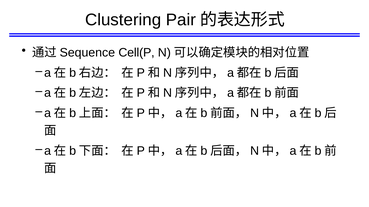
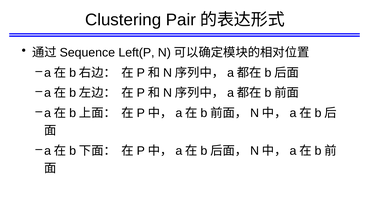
Cell(P: Cell(P -> Left(P (136, 53)
